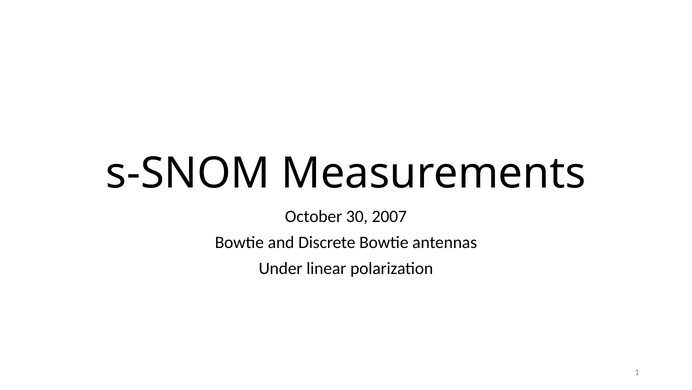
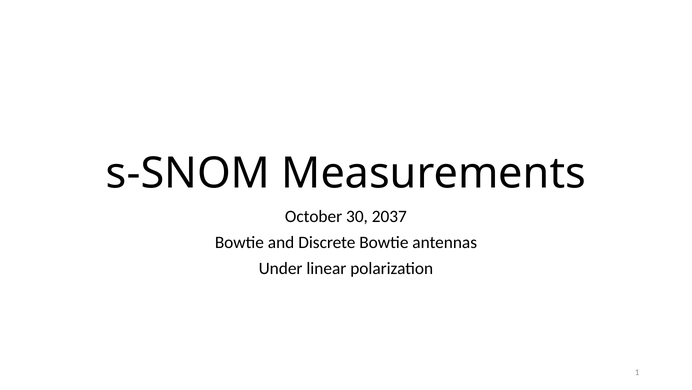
2007: 2007 -> 2037 (389, 216)
